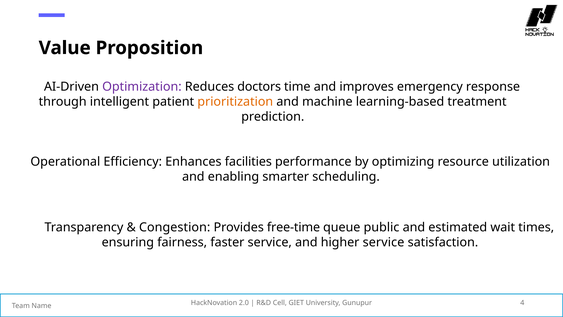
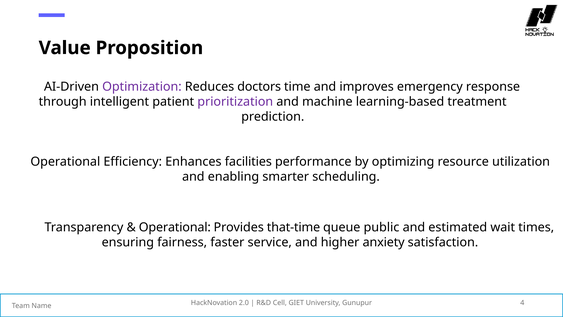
prioritization colour: orange -> purple (235, 102)
Congestion: Congestion -> Operational (175, 227)
free-time: free-time -> that-time (294, 227)
higher service: service -> anxiety (384, 242)
